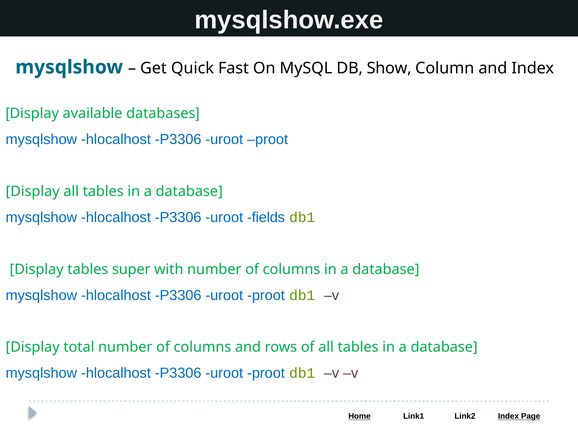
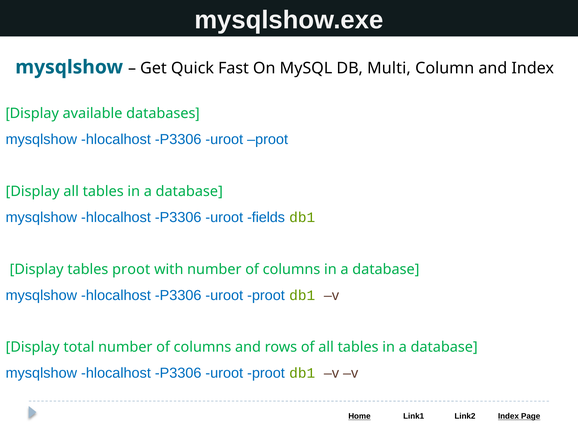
Show: Show -> Multi (389, 68)
tables super: super -> proot (131, 270)
